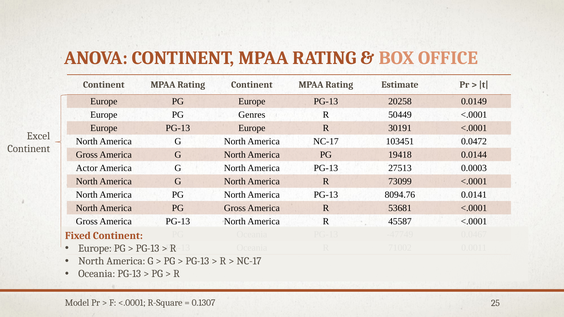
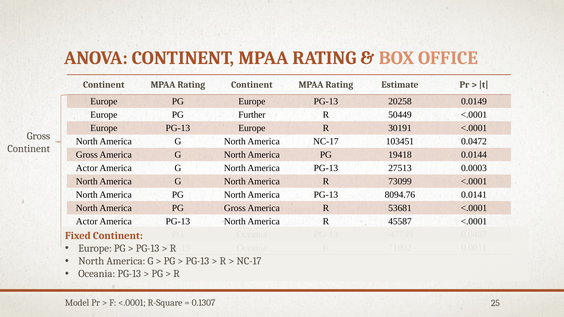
Genres: Genres -> Further (252, 115)
Excel: Excel -> Gross (38, 136)
Gross: Gross -> Actor (87, 221)
